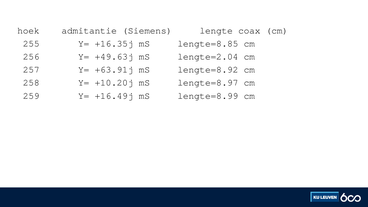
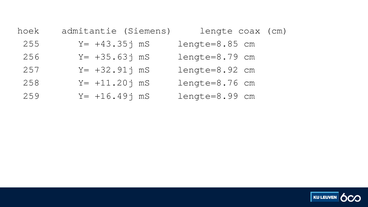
+16.35j: +16.35j -> +43.35j (114, 44)
+49.63j: +49.63j -> +35.63j (114, 57)
lengte=2.04: lengte=2.04 -> lengte=8.79 (208, 57)
+63.91j: +63.91j -> +32.91j (114, 70)
+10.20j: +10.20j -> +11.20j (114, 83)
lengte=8.97: lengte=8.97 -> lengte=8.76 (208, 83)
